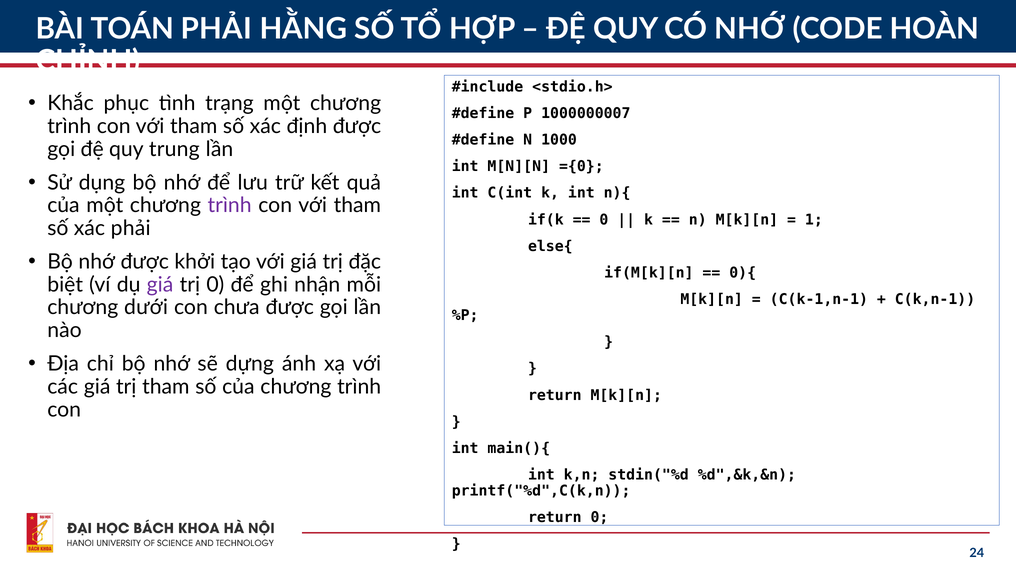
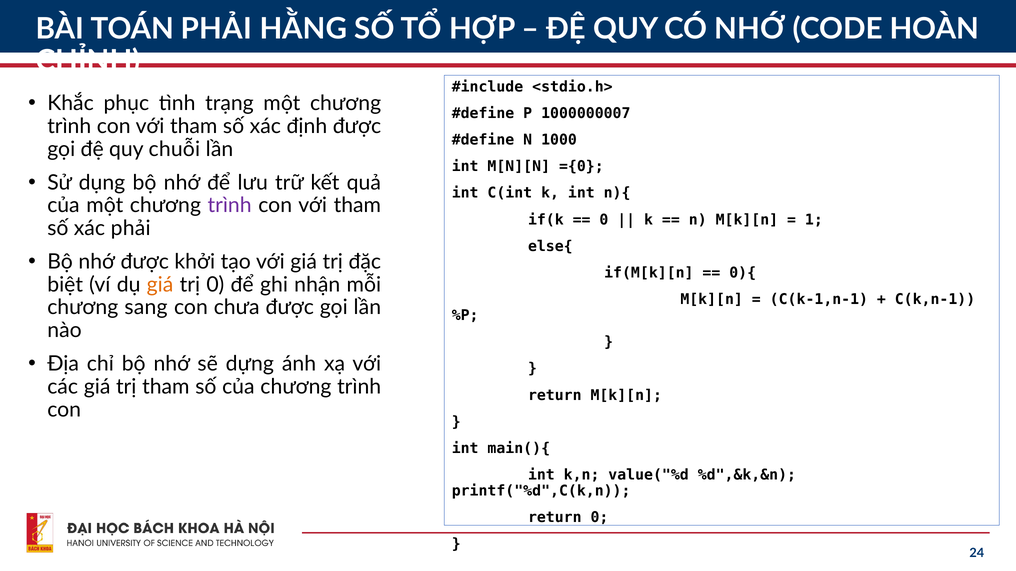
trung: trung -> chuỗi (174, 149)
giá colour: purple -> orange (160, 285)
dưới: dưới -> sang (146, 308)
stdin("%d: stdin("%d -> value("%d (649, 475)
